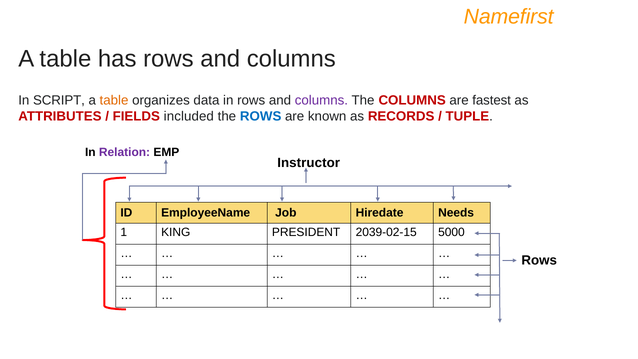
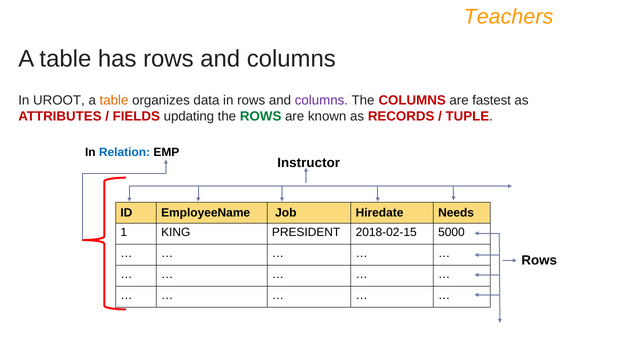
Namefirst: Namefirst -> Teachers (508, 17)
SCRIPT: SCRIPT -> UROOT (59, 100)
included: included -> updating (189, 116)
ROWS colour: blue -> green (261, 116)
Relation colour: purple -> blue (125, 152)
2039-02-15: 2039-02-15 -> 2018-02-15 (386, 232)
